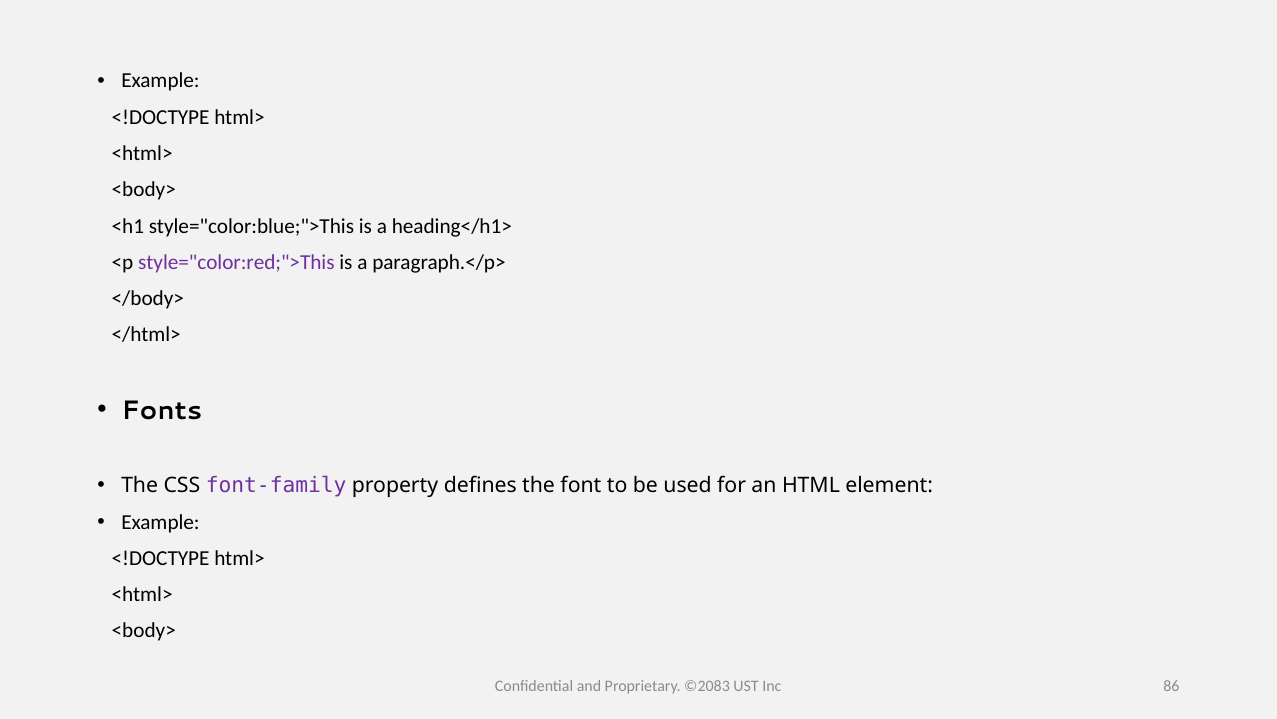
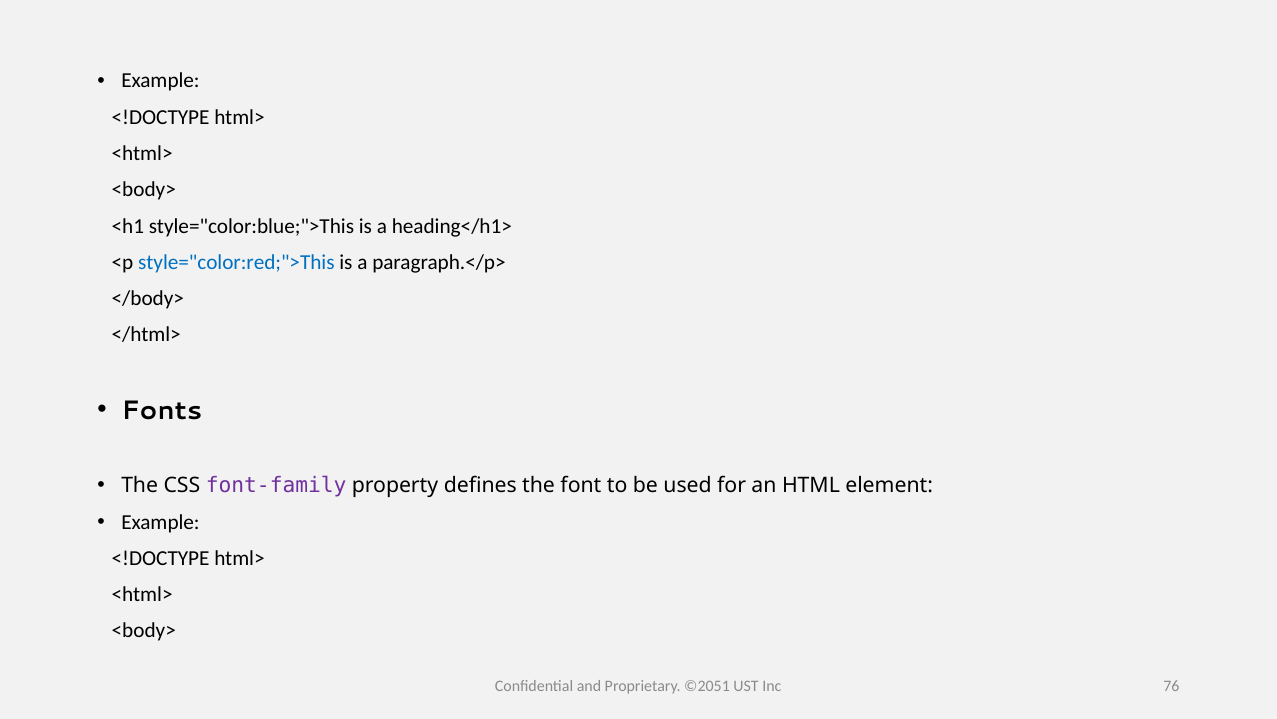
style="color:red;">This colour: purple -> blue (236, 262)
©2083: ©2083 -> ©2051 (707, 686)
86: 86 -> 76 (1172, 686)
